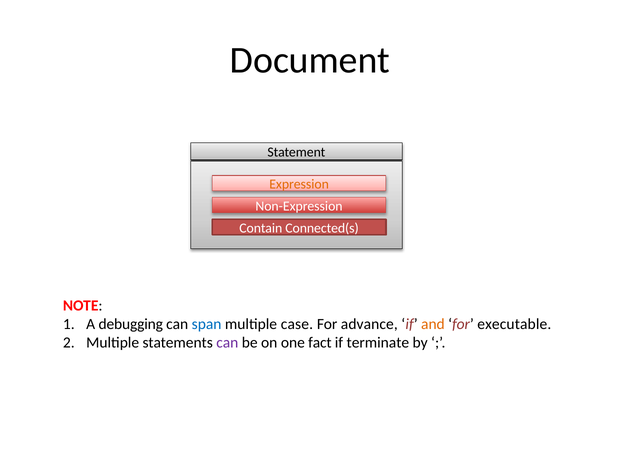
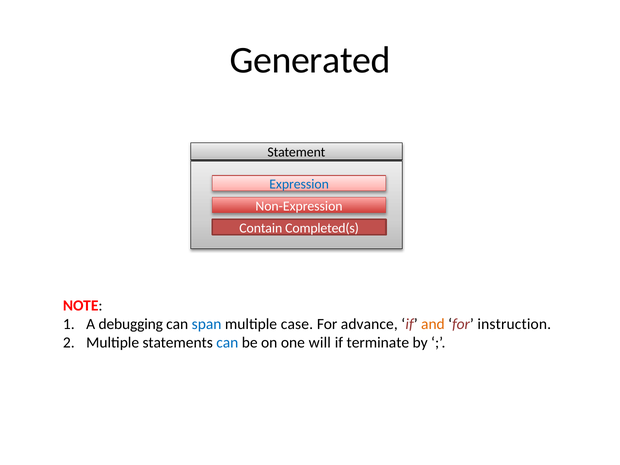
Document: Document -> Generated (310, 60)
Expression colour: orange -> blue (299, 184)
Connected(s: Connected(s -> Completed(s (322, 228)
executable: executable -> instruction (514, 324)
can colour: purple -> blue (227, 343)
fact: fact -> will (320, 343)
